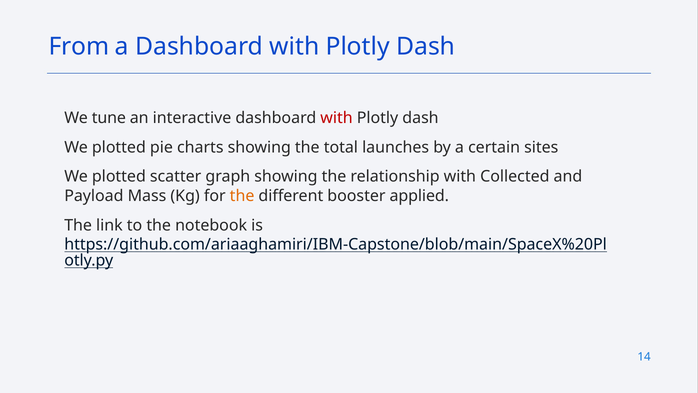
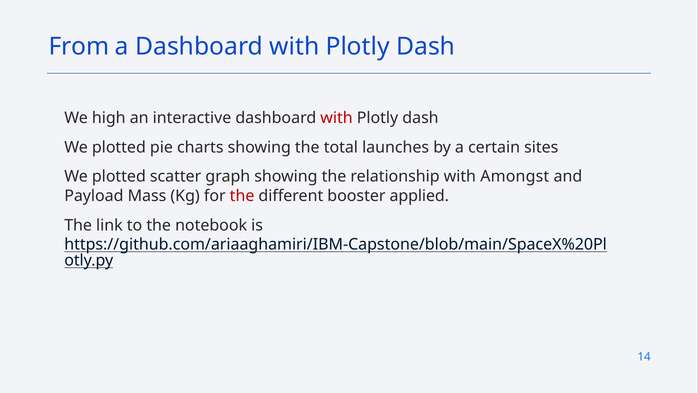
tune: tune -> high (109, 118)
Collected: Collected -> Amongst (515, 177)
the colour: orange -> red (242, 196)
